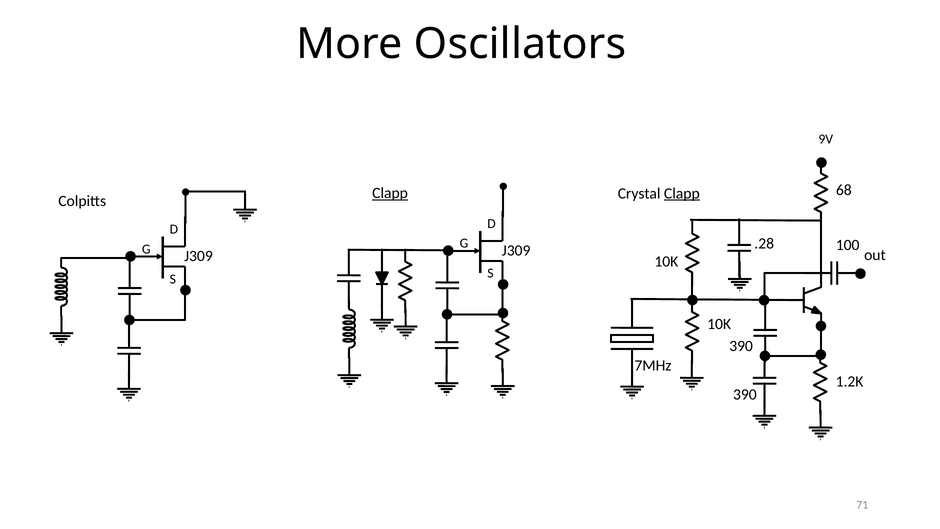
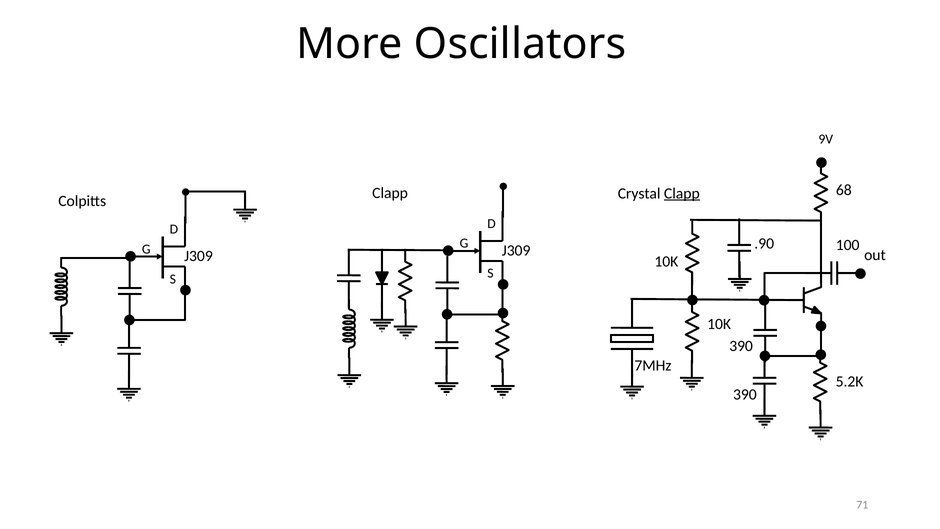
Clapp underline: present -> none (390, 193)
.28: .28 -> .90 (764, 244)
1.2K: 1.2K -> 5.2K (850, 382)
